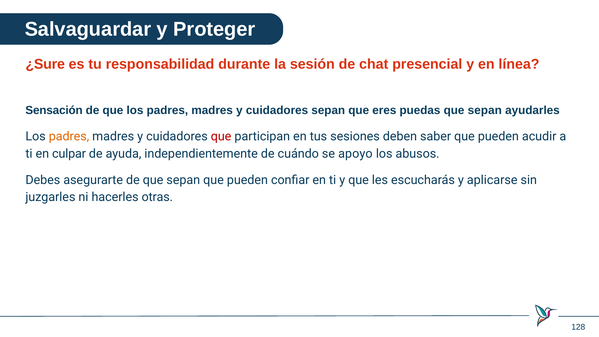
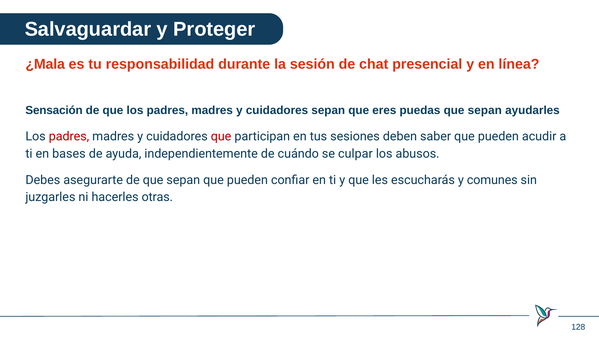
¿Sure: ¿Sure -> ¿Mala (45, 64)
padres colour: orange -> red (69, 136)
culpar: culpar -> bases (69, 154)
apoyo: apoyo -> culpar (355, 154)
aplicarse: aplicarse -> comunes (492, 180)
